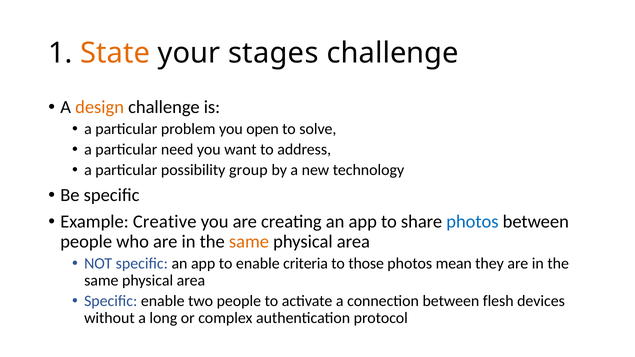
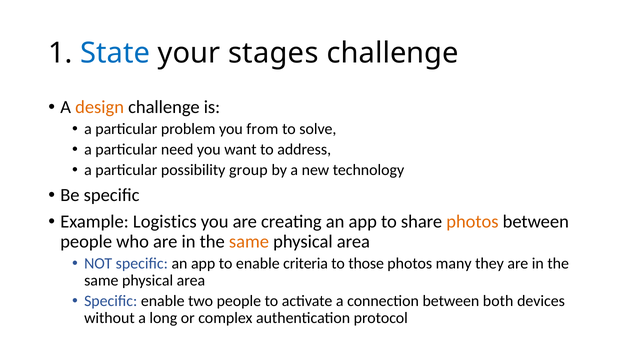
State colour: orange -> blue (115, 53)
open: open -> from (262, 129)
Creative: Creative -> Logistics (165, 222)
photos colour: blue -> orange (472, 222)
mean: mean -> many (454, 264)
flesh: flesh -> both (498, 301)
